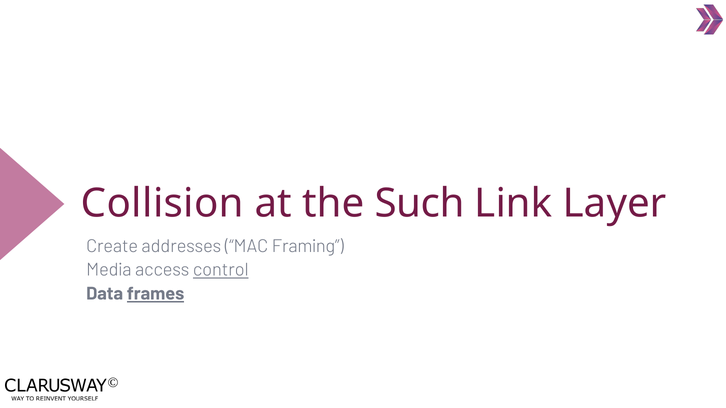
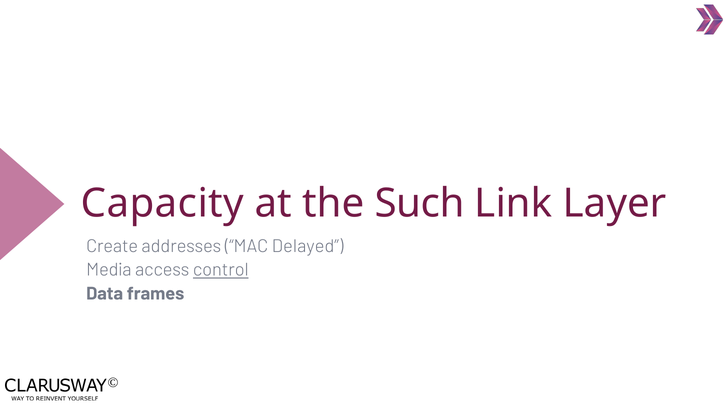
Collision: Collision -> Capacity (162, 203)
Framing: Framing -> Delayed (308, 246)
frames underline: present -> none (156, 294)
